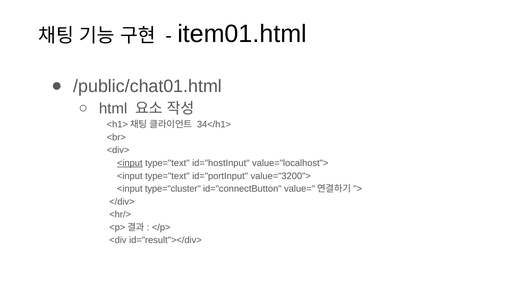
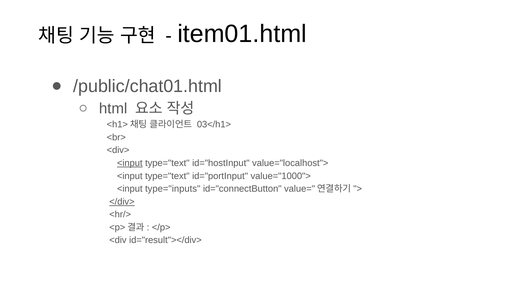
34</h1>: 34</h1> -> 03</h1> (214, 124)
value="3200">: value="3200"> -> value="1000"> (281, 176)
type="cluster: type="cluster -> type="inputs (173, 189)
</div> underline: none -> present (122, 201)
